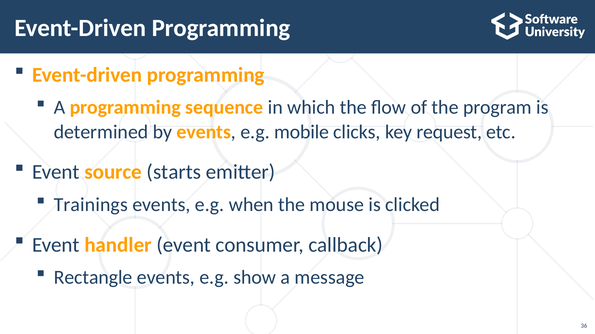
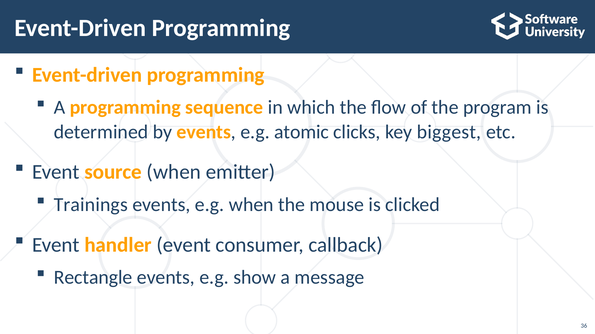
mobile: mobile -> atomic (302, 132)
request: request -> biggest (449, 132)
source starts: starts -> when (174, 172)
